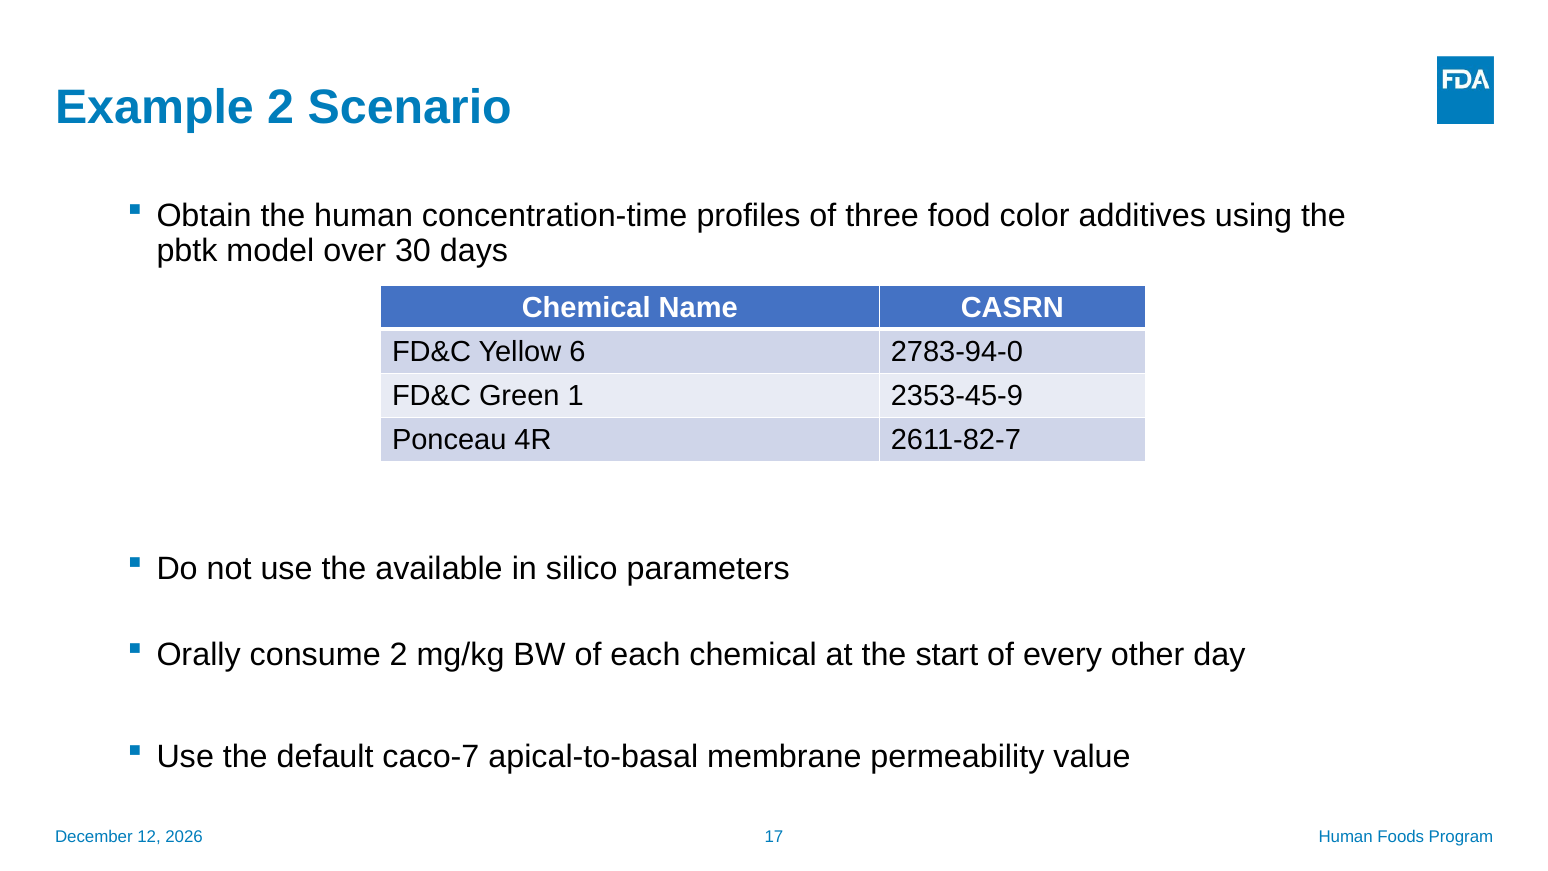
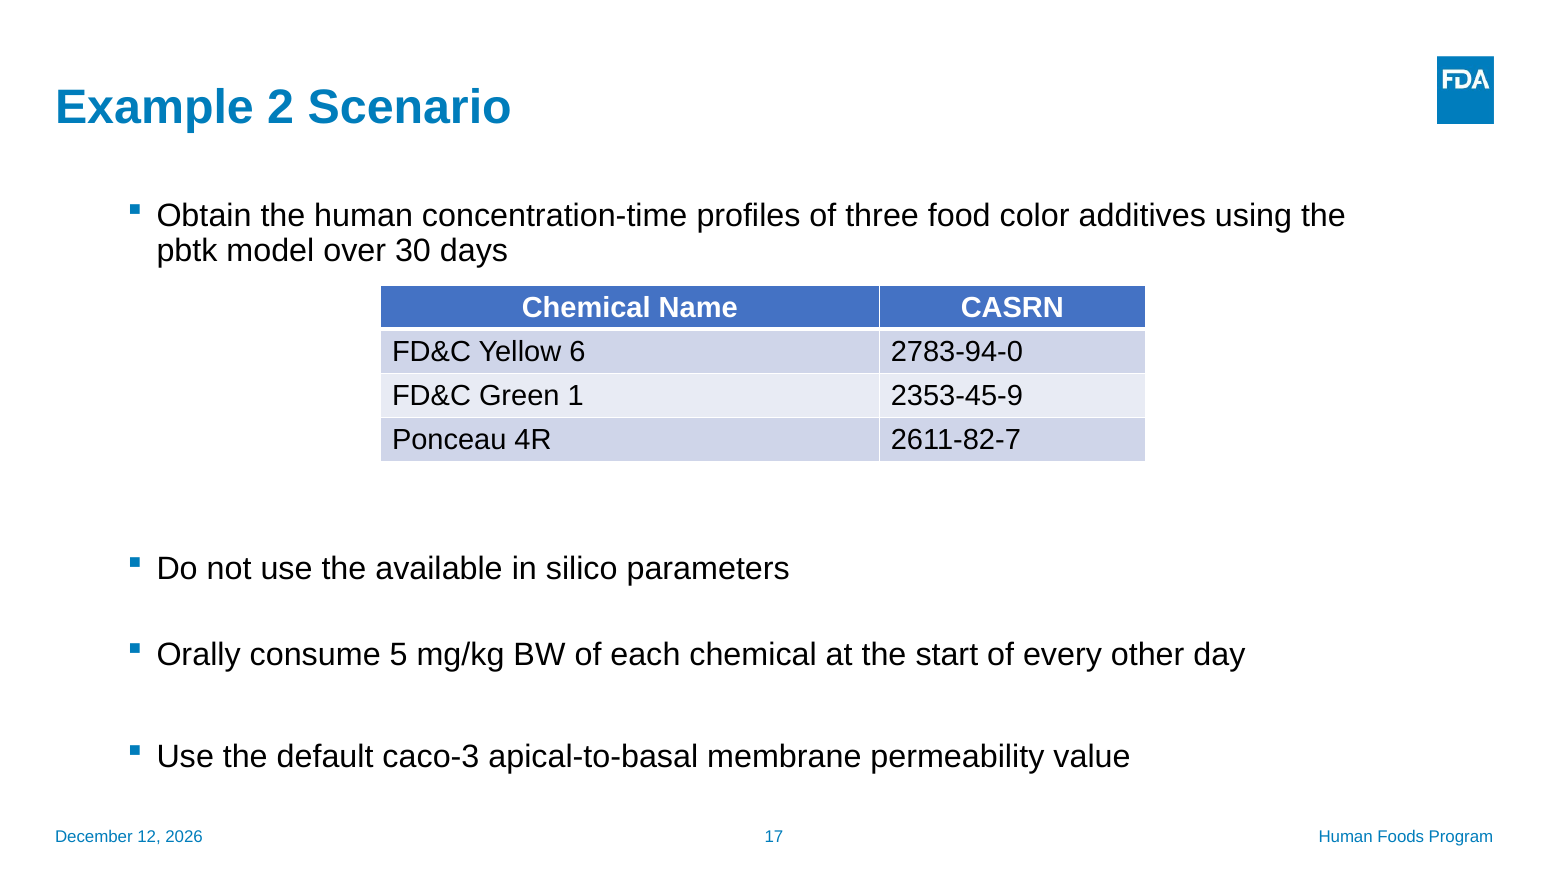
consume 2: 2 -> 5 (399, 654)
caco-7: caco-7 -> caco-3 (431, 756)
